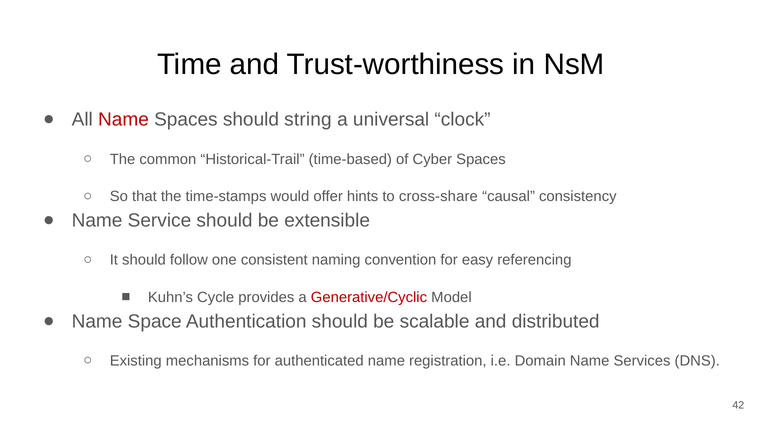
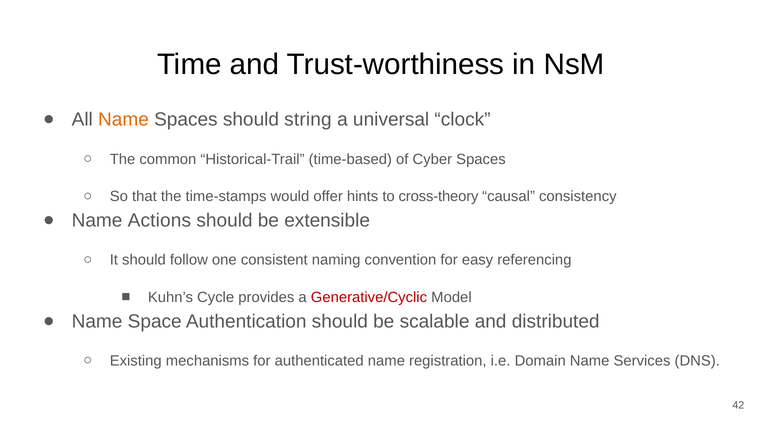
Name colour: red -> orange (123, 120)
cross-share: cross-share -> cross-theory (439, 197)
Service: Service -> Actions (159, 221)
